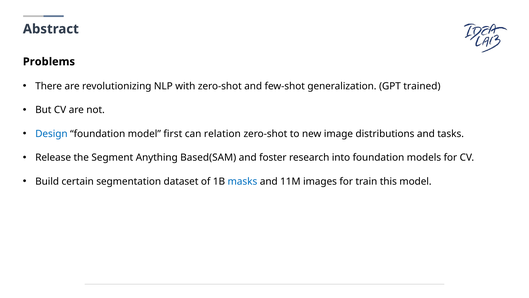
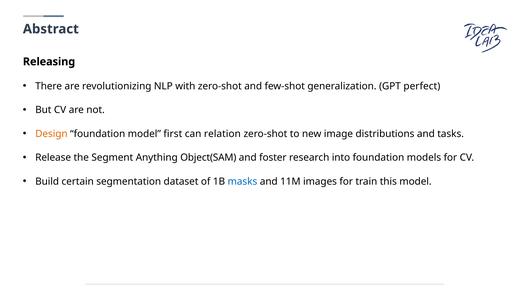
Problems: Problems -> Releasing (49, 62)
trained: trained -> perfect (422, 86)
Design colour: blue -> orange (51, 134)
Based(SAM: Based(SAM -> Object(SAM (208, 157)
